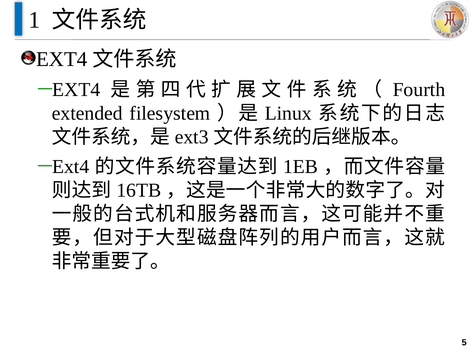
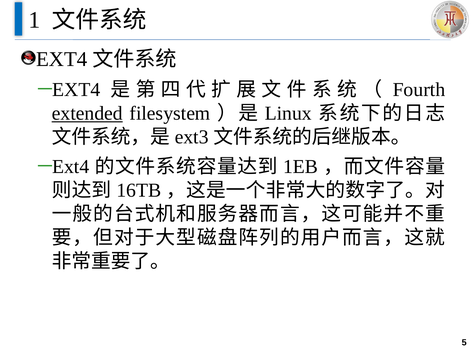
extended underline: none -> present (87, 113)
